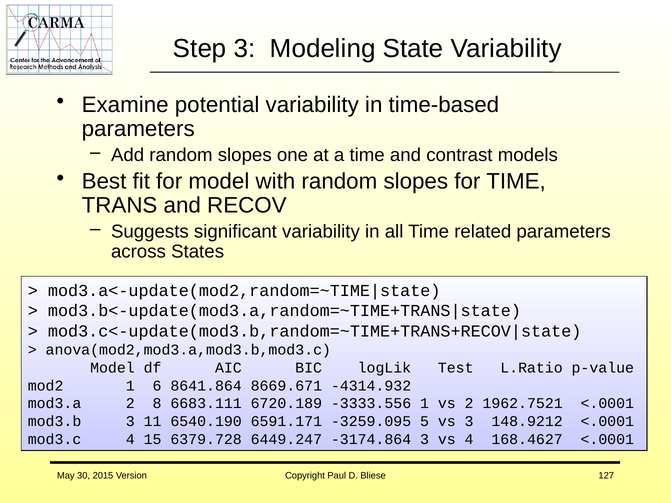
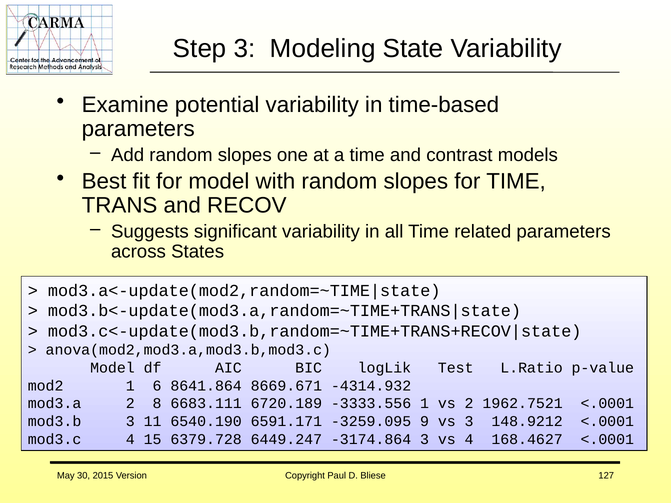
5: 5 -> 9 (425, 422)
